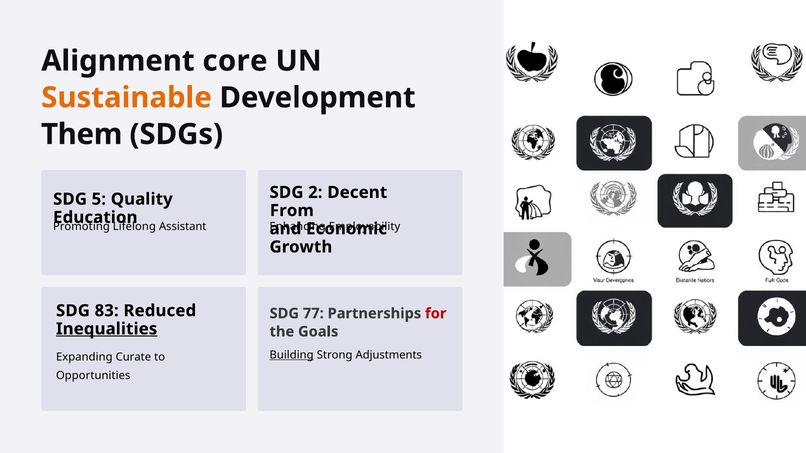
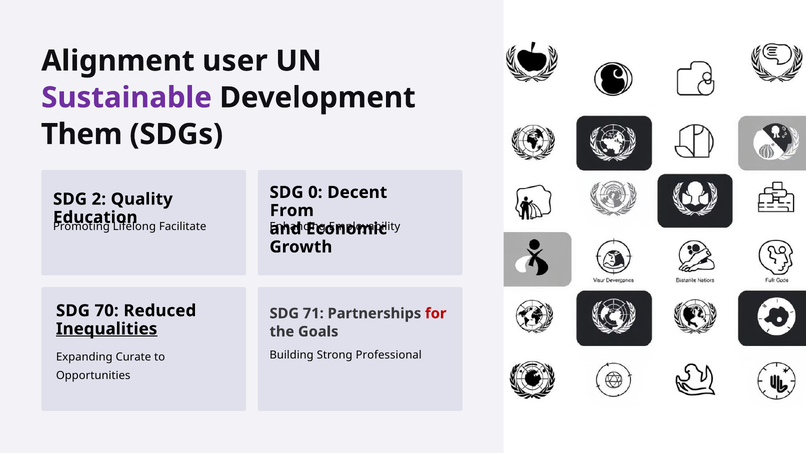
core: core -> user (235, 61)
Sustainable colour: orange -> purple (127, 98)
2: 2 -> 0 (315, 193)
5: 5 -> 2 (99, 199)
Assistant: Assistant -> Facilitate (183, 227)
83: 83 -> 70 (107, 311)
77: 77 -> 71 (313, 314)
Building underline: present -> none (292, 355)
Adjustments: Adjustments -> Professional (389, 355)
